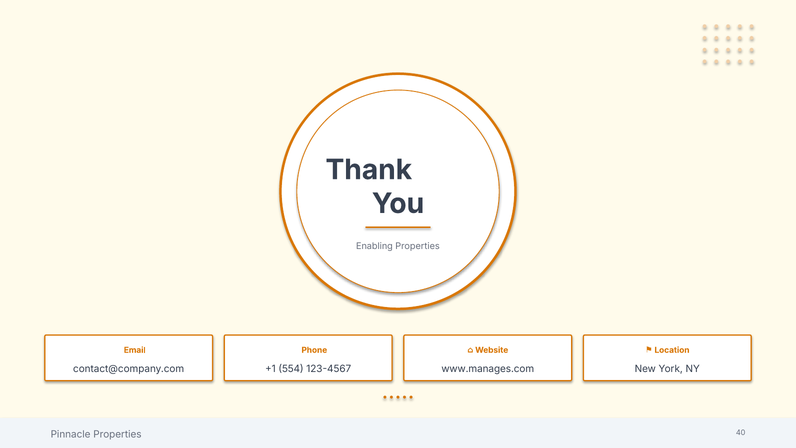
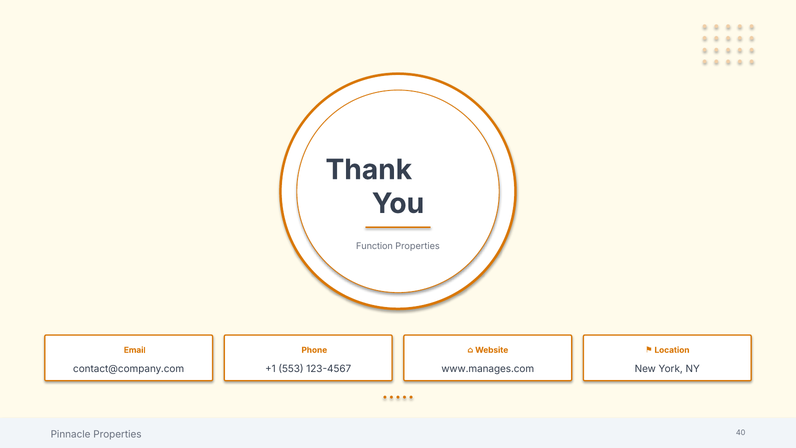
Enabling: Enabling -> Function (374, 246)
554: 554 -> 553 (291, 369)
